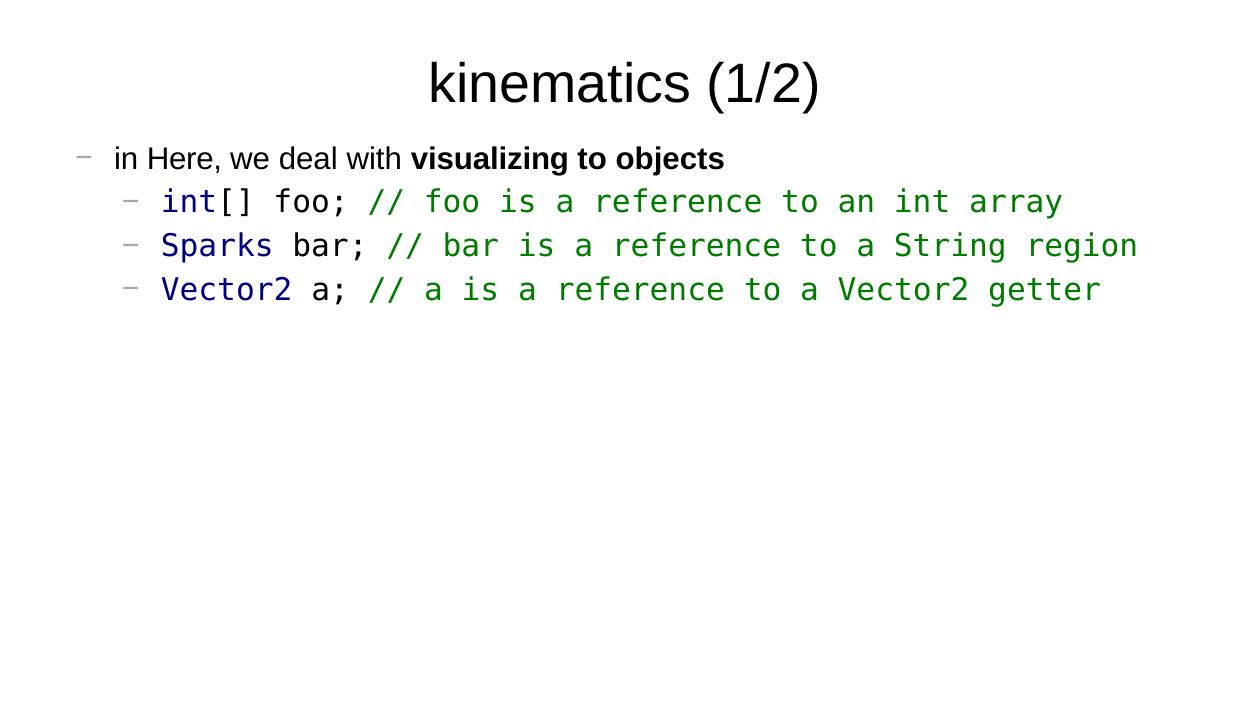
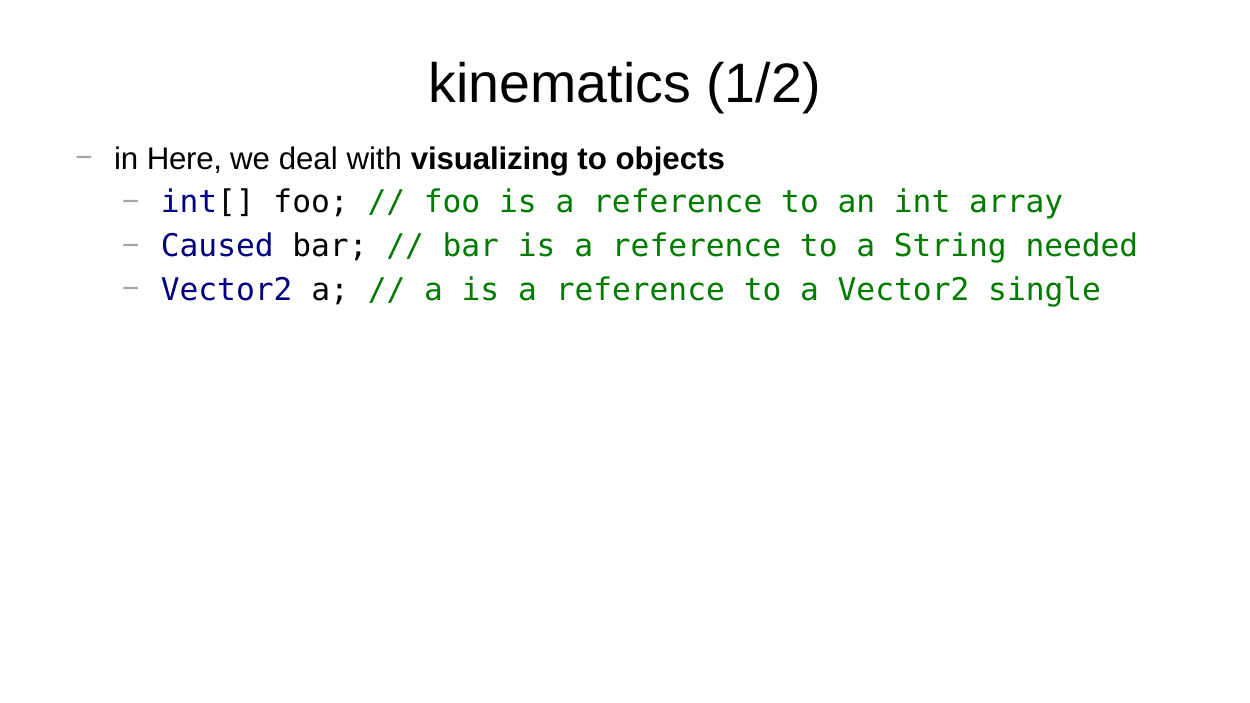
Sparks: Sparks -> Caused (217, 246)
region: region -> needed (1082, 246)
getter: getter -> single (1045, 290)
